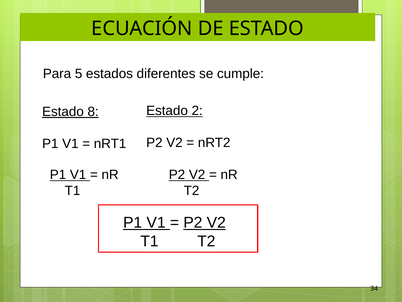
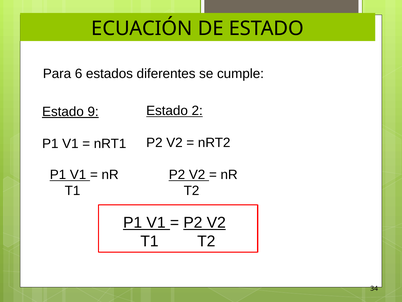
5: 5 -> 6 (79, 74)
8: 8 -> 9 (93, 111)
